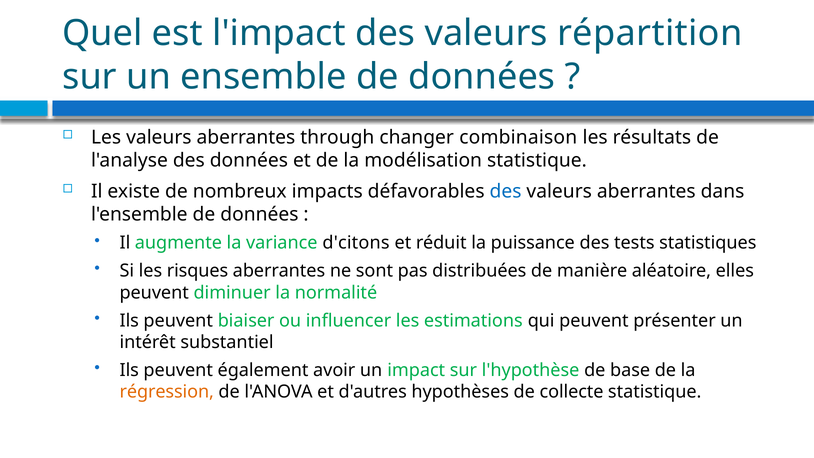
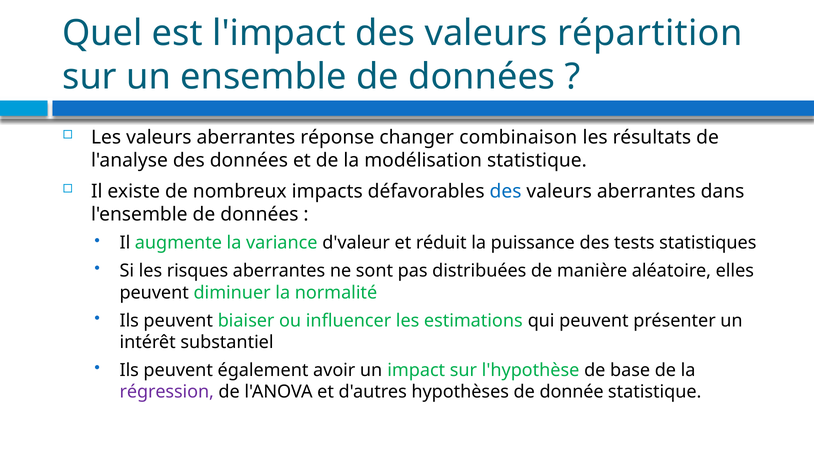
through: through -> réponse (337, 137)
d'citons: d'citons -> d'valeur (356, 243)
régression colour: orange -> purple (167, 392)
collecte: collecte -> donnée (572, 392)
